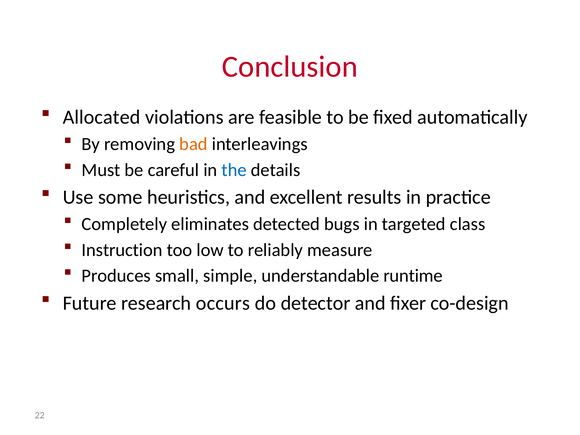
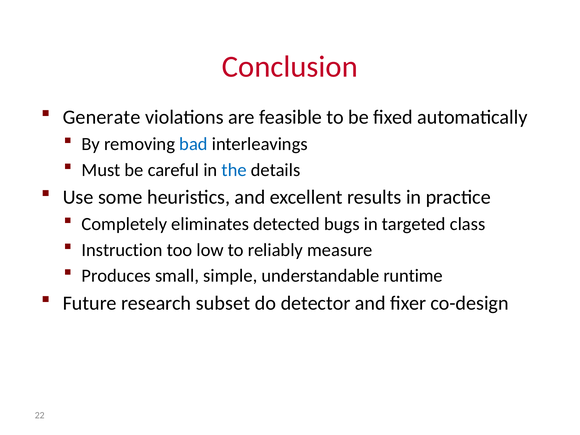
Allocated: Allocated -> Generate (102, 117)
bad colour: orange -> blue (193, 144)
occurs: occurs -> subset (223, 303)
